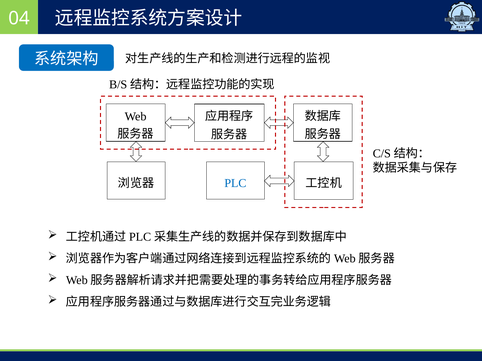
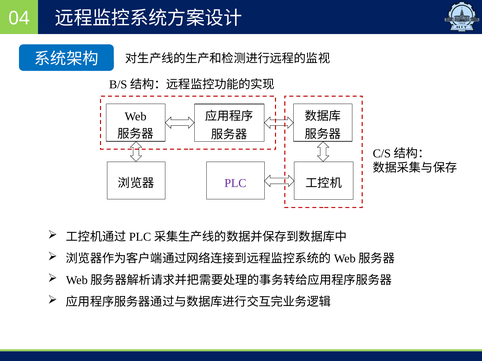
PLC colour: blue -> purple (235, 184)
